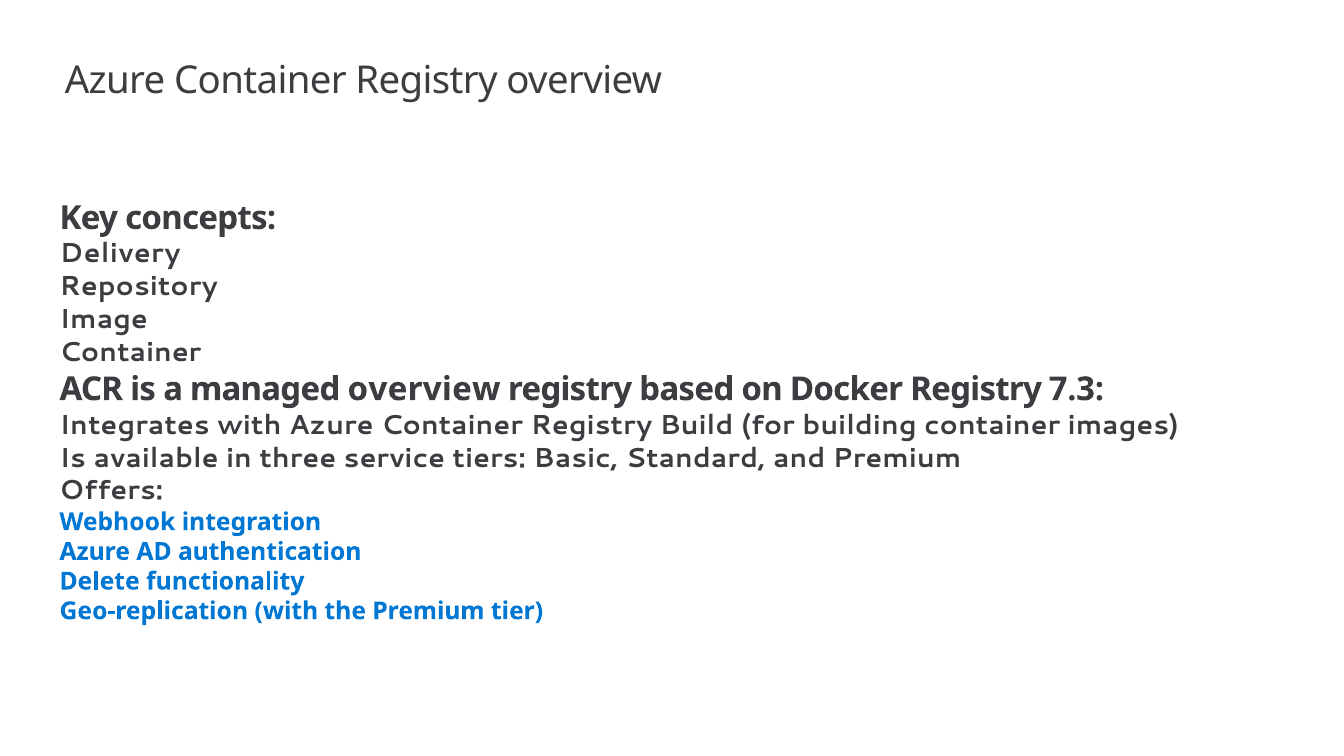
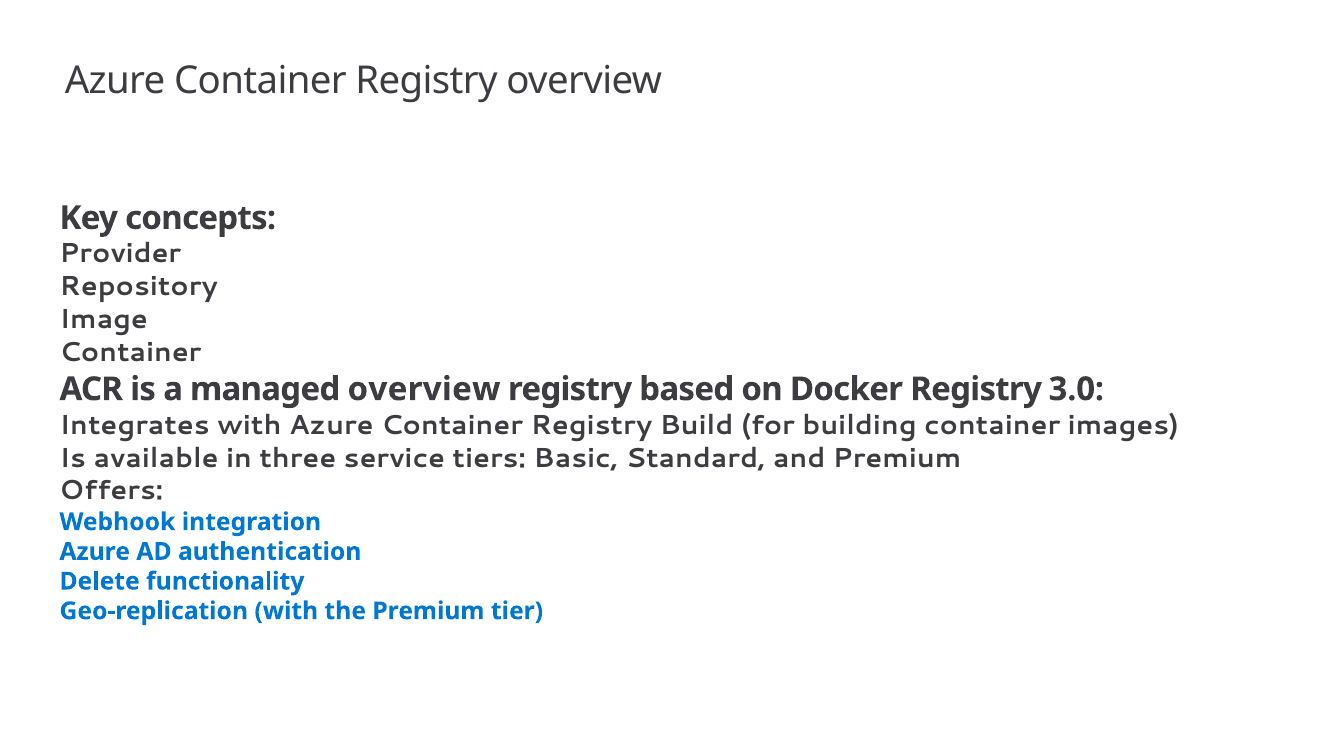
Delivery: Delivery -> Provider (120, 254)
7.3: 7.3 -> 3.0 (1076, 389)
